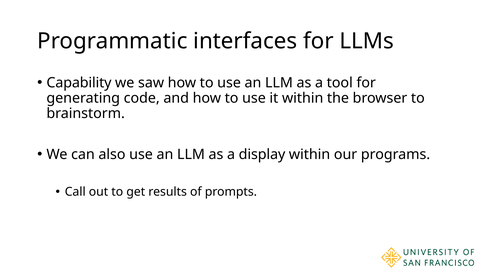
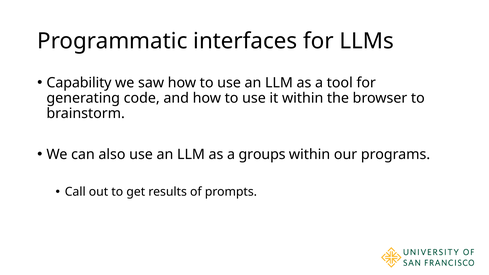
display: display -> groups (262, 154)
